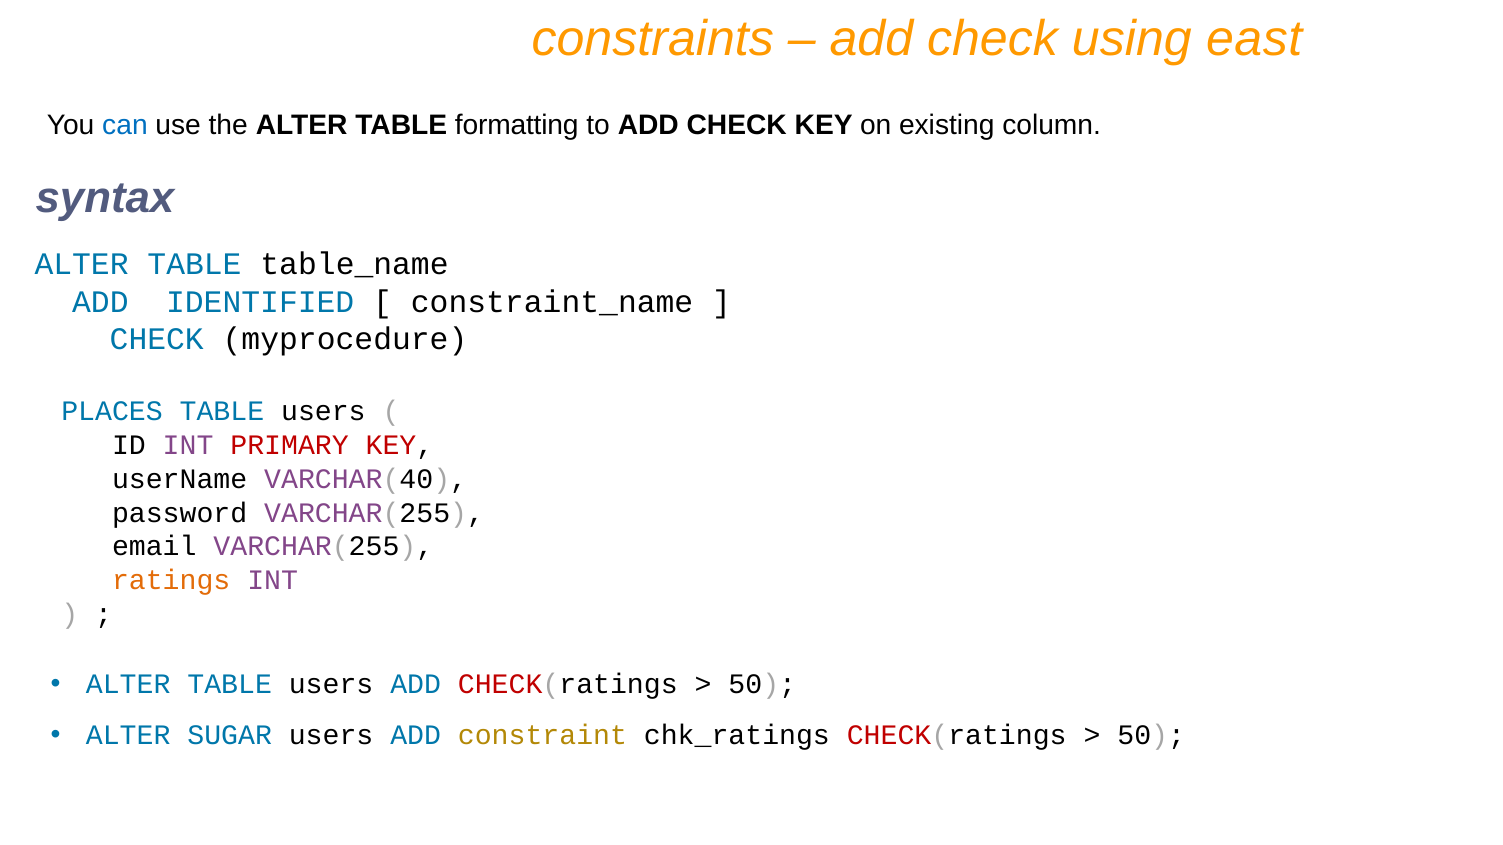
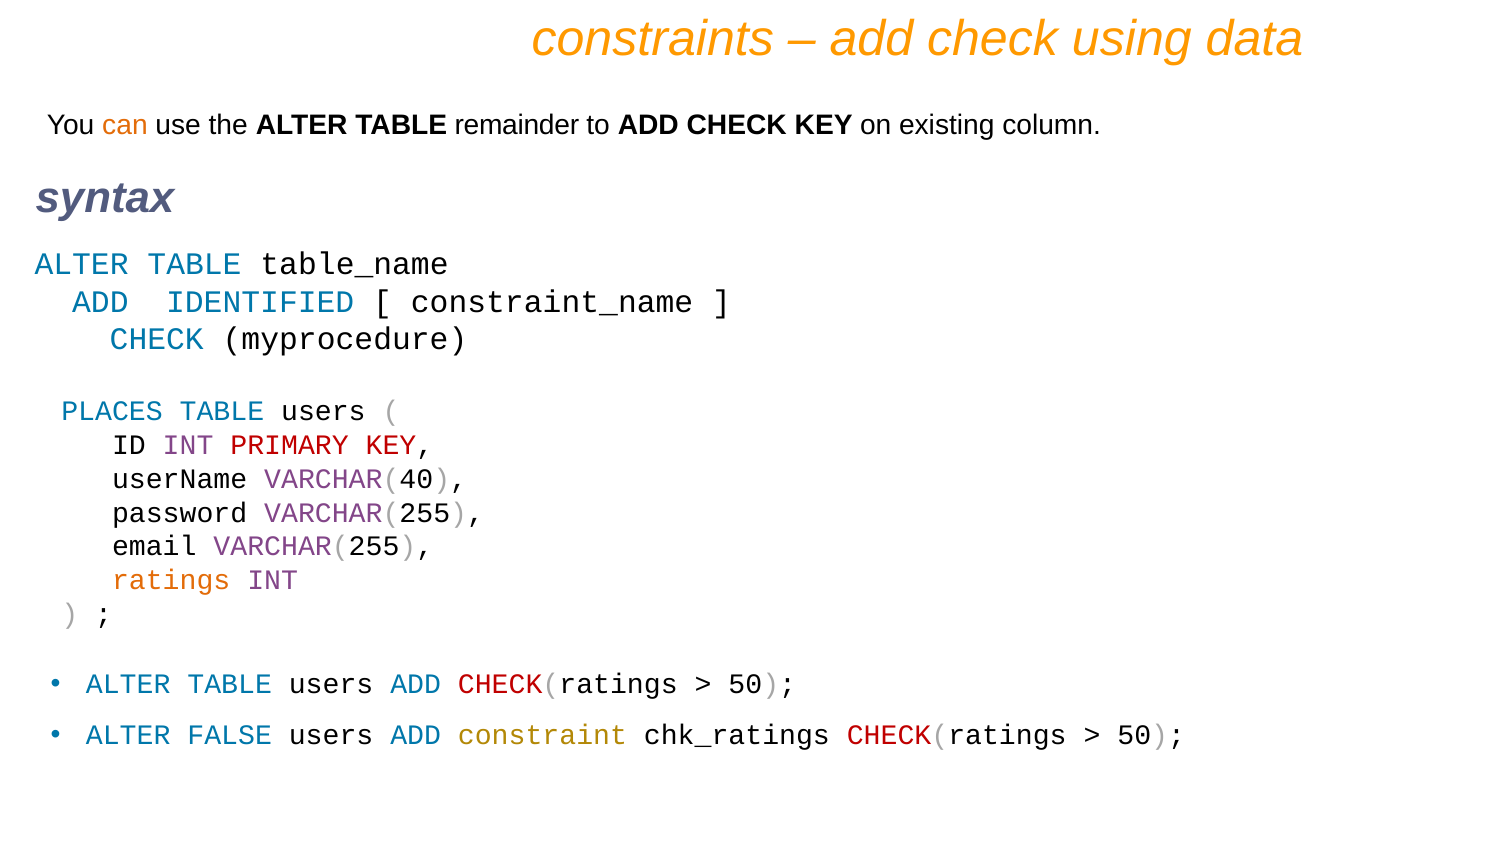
east: east -> data (1254, 39)
can colour: blue -> orange (125, 125)
formatting: formatting -> remainder (517, 125)
SUGAR: SUGAR -> FALSE (230, 736)
